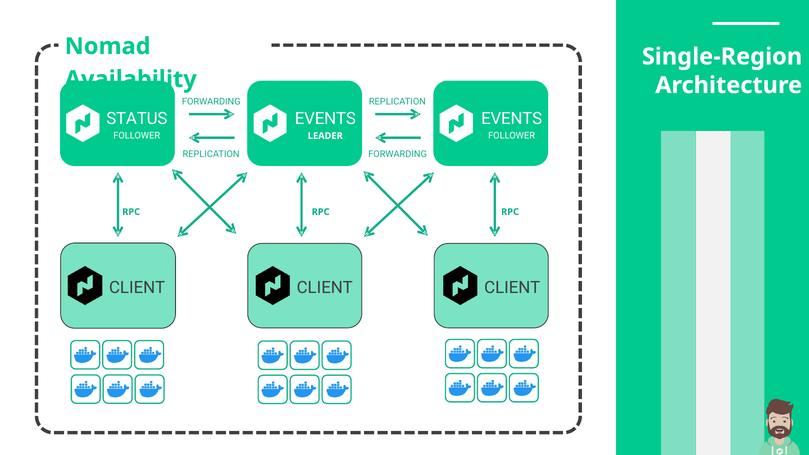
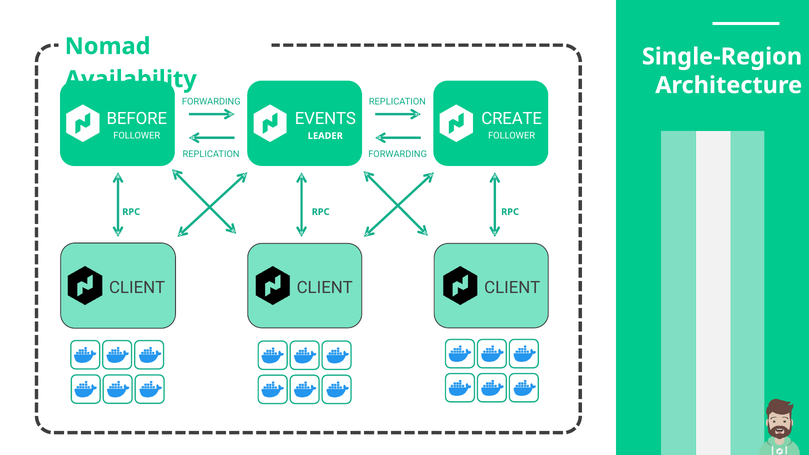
STATUS: STATUS -> BEFORE (137, 119)
EVENTS: EVENTS -> CREATE (512, 119)
